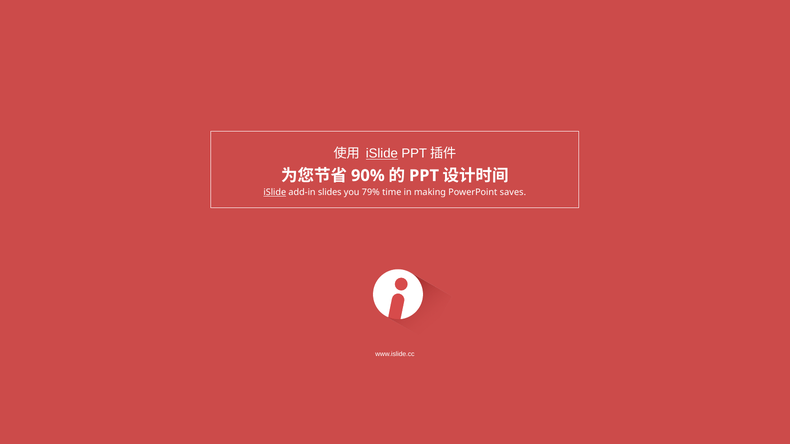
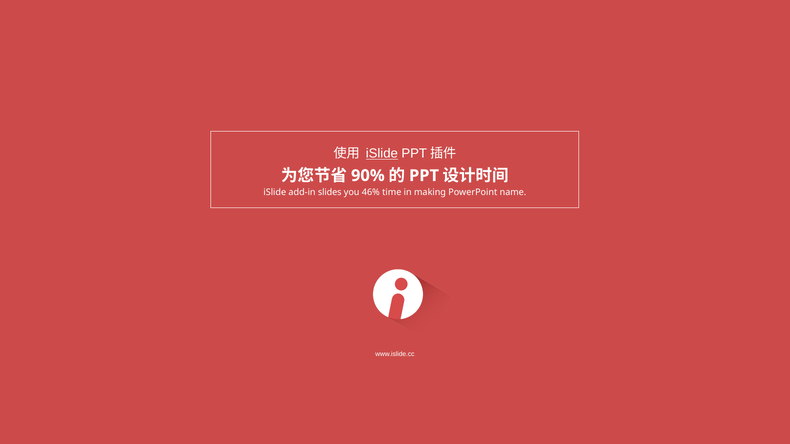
iSlide underline: present -> none (275, 193)
79%: 79% -> 46% (371, 193)
saves: saves -> name (513, 193)
